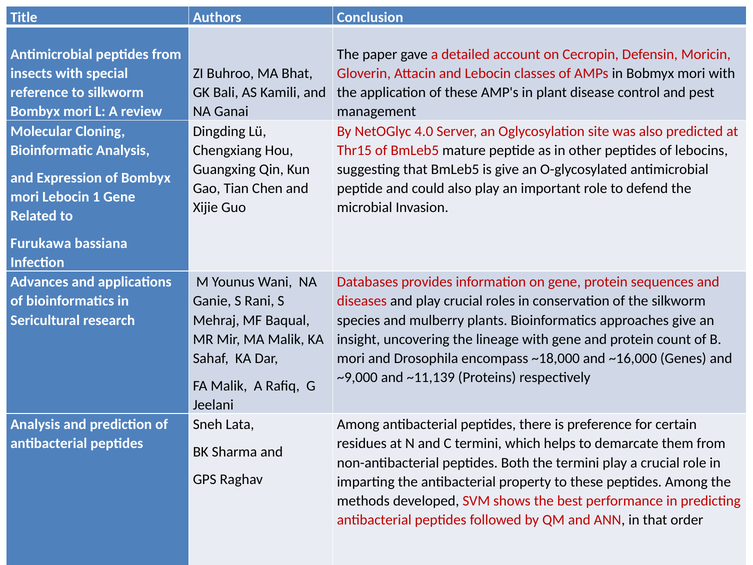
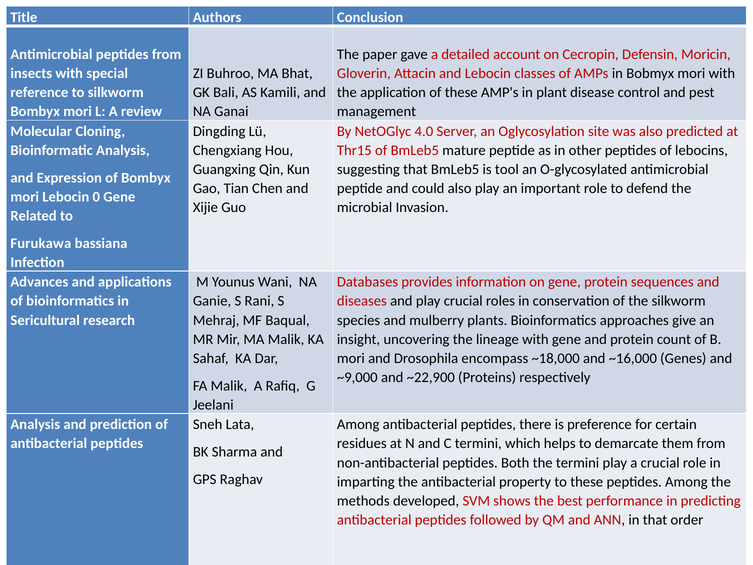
is give: give -> tool (507, 169)
1: 1 -> 0 (96, 197)
~11,139: ~11,139 -> ~22,900 (431, 377)
